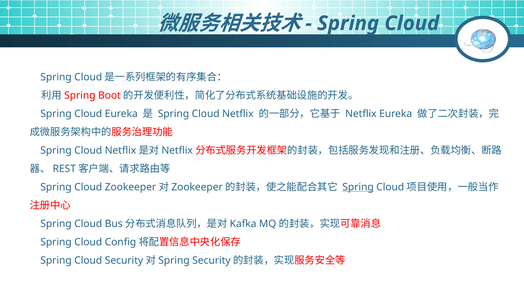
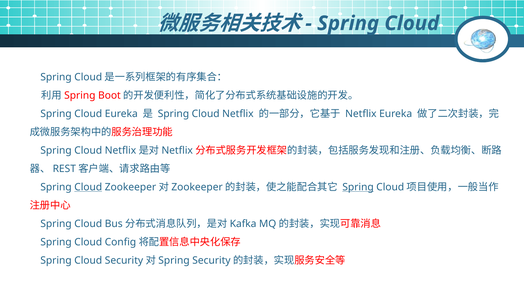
Cloud underline: none -> present (88, 187)
